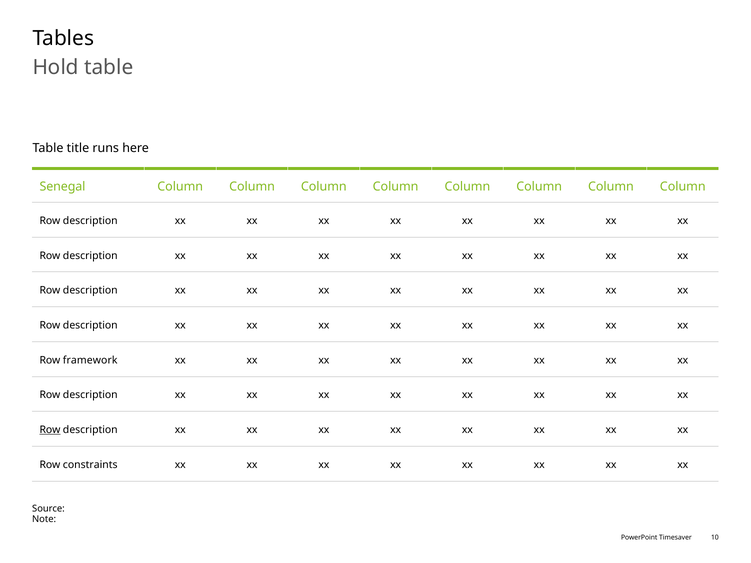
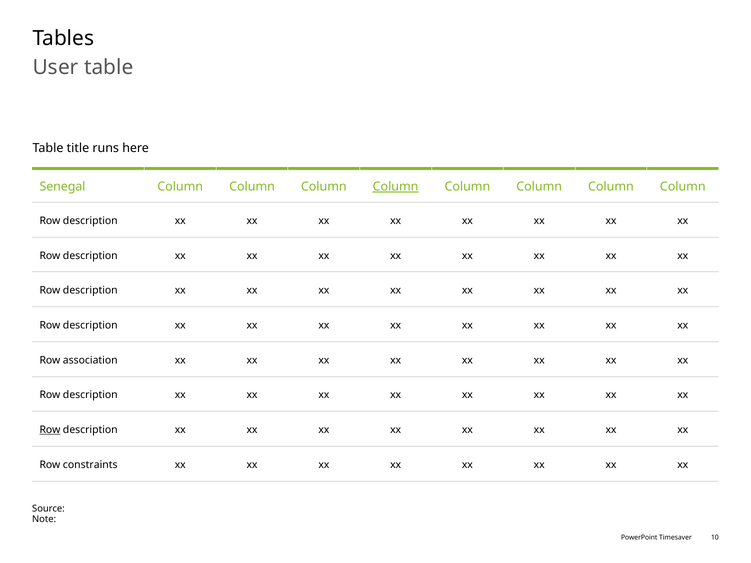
Hold: Hold -> User (56, 68)
Column underline: none -> present (396, 187)
framework: framework -> association (90, 360)
